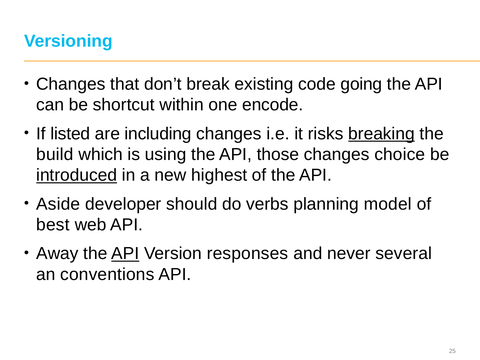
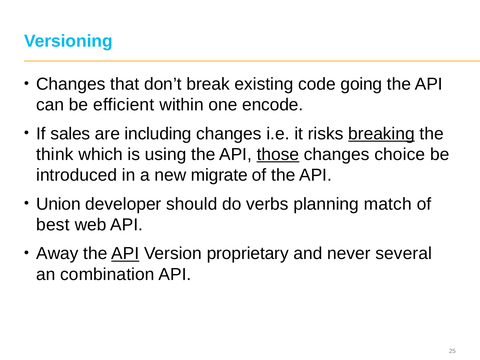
shortcut: shortcut -> efficient (124, 105)
listed: listed -> sales (70, 134)
build: build -> think (55, 154)
those underline: none -> present (278, 154)
introduced underline: present -> none (77, 175)
highest: highest -> migrate (219, 175)
Aside: Aside -> Union (58, 204)
model: model -> match (388, 204)
responses: responses -> proprietary (248, 254)
conventions: conventions -> combination (107, 274)
